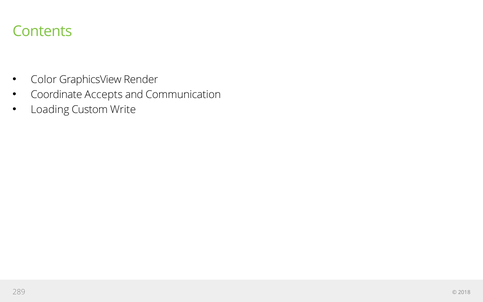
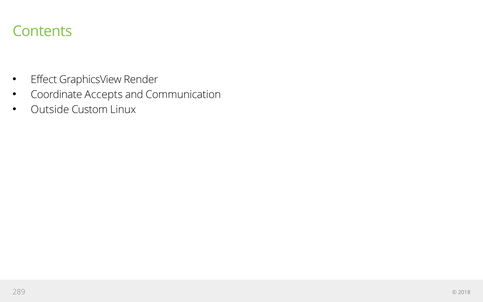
Color: Color -> Effect (44, 80)
Loading: Loading -> Outside (50, 110)
Write: Write -> Linux (123, 110)
